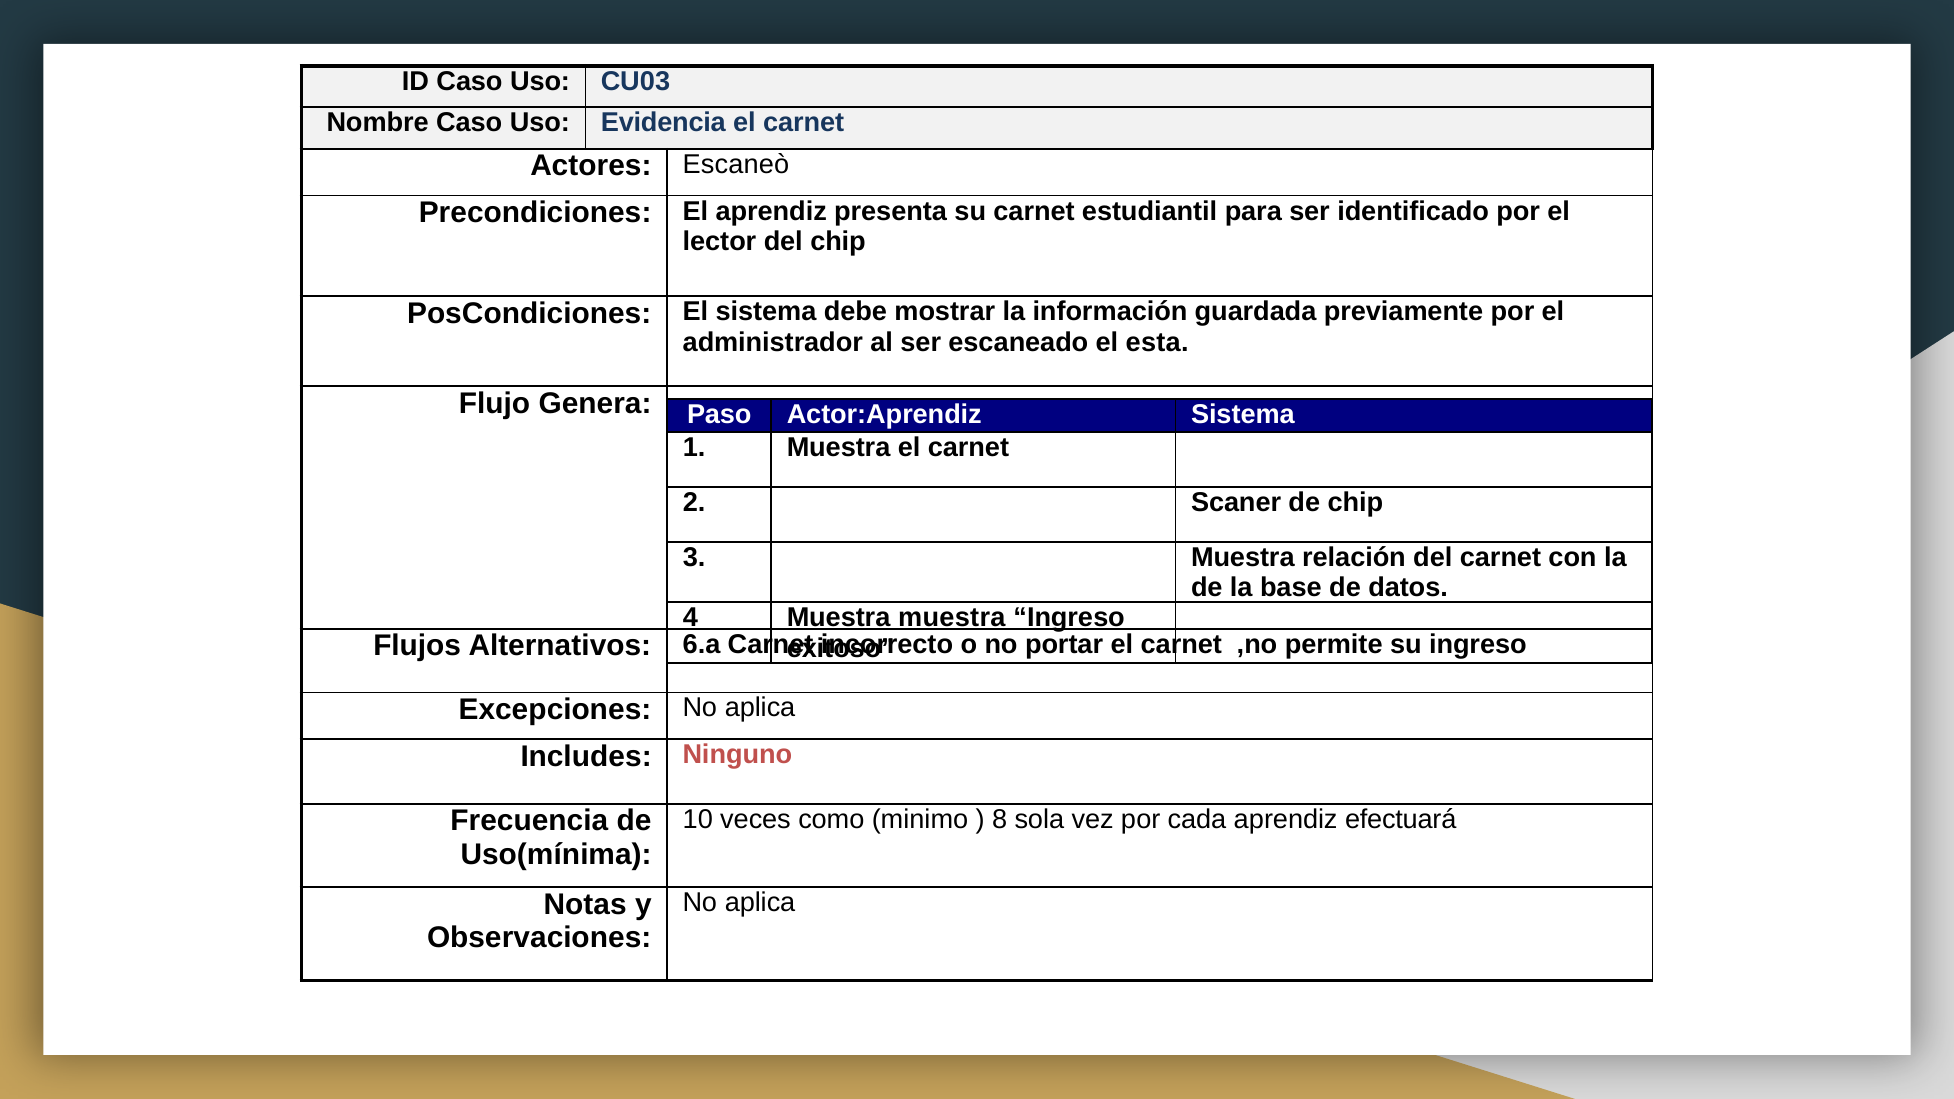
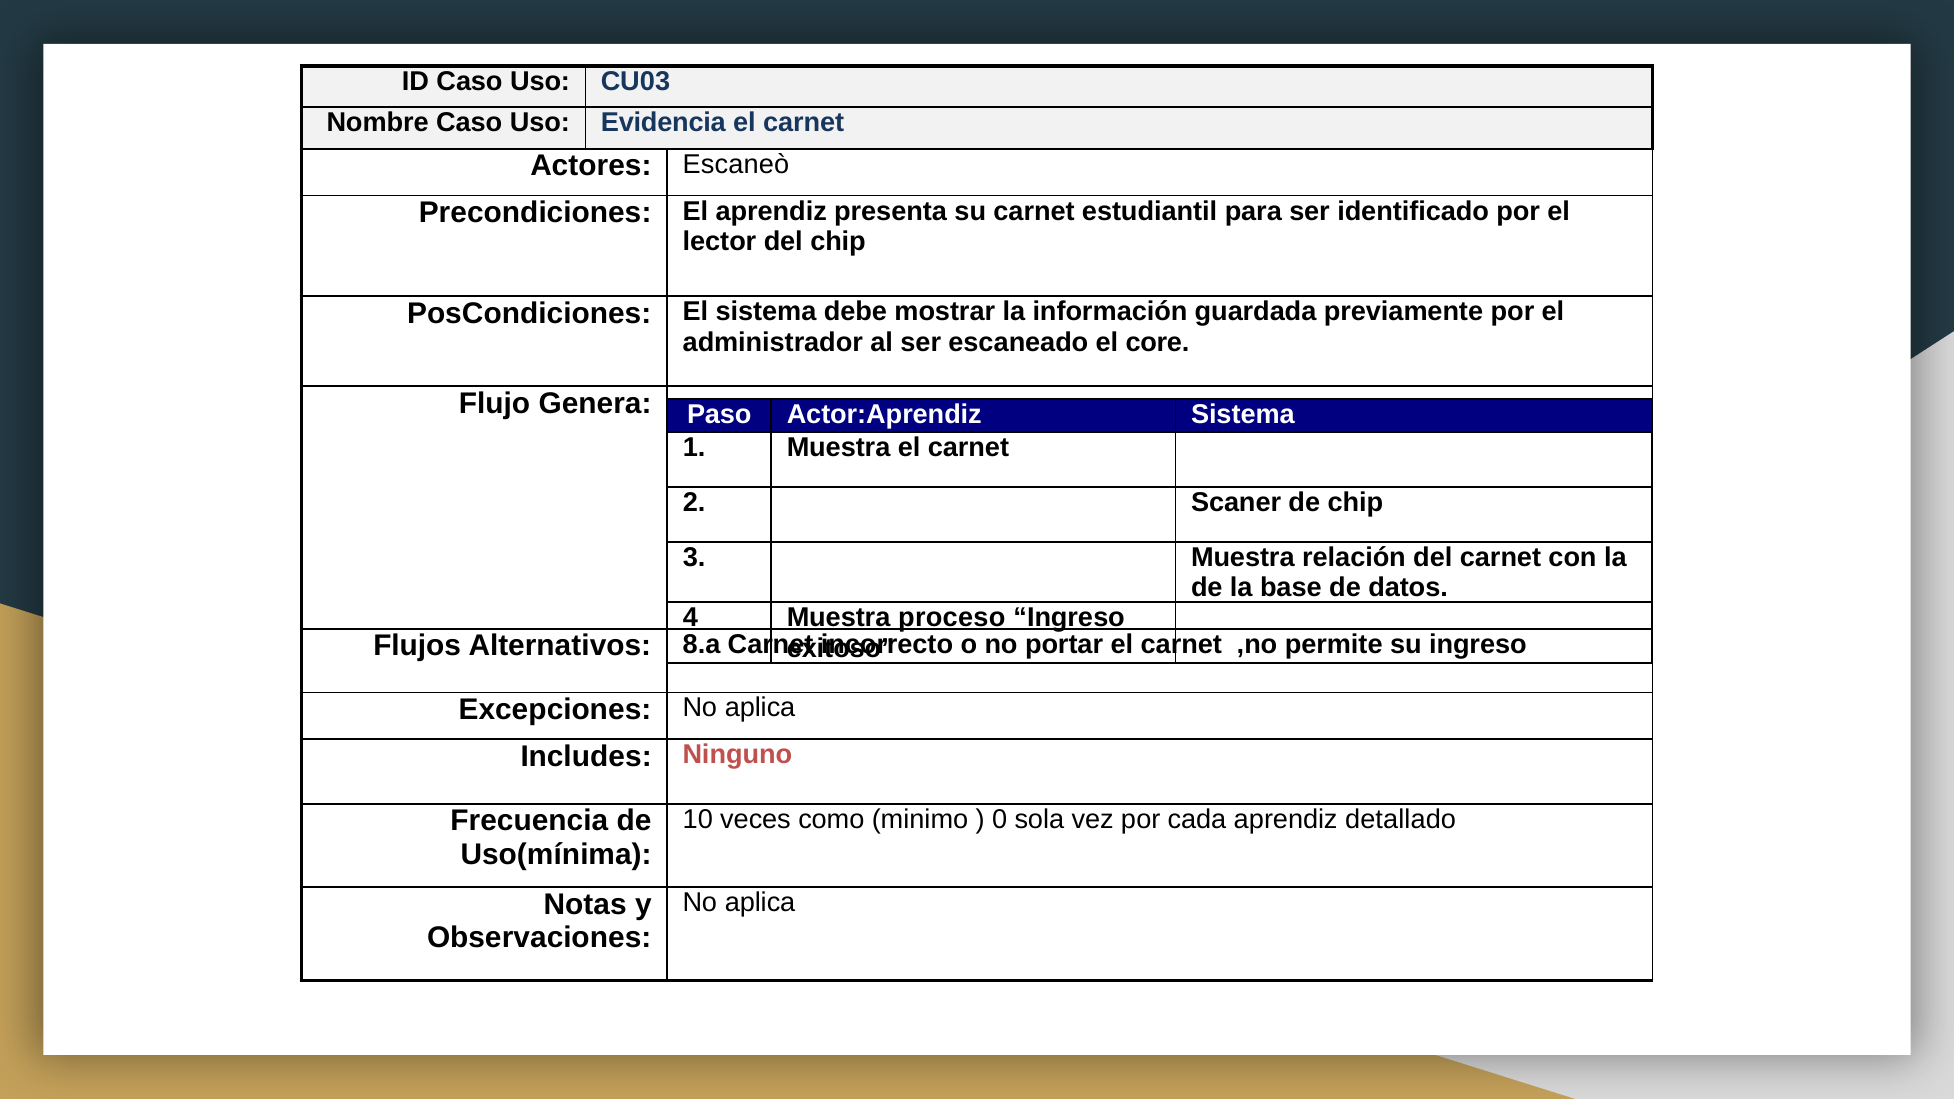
esta: esta -> core (1157, 342)
Muestra muestra: muestra -> proceso (952, 618)
6.a: 6.a -> 8.a (702, 644)
8: 8 -> 0 (1000, 820)
efectuará: efectuará -> detallado (1401, 820)
